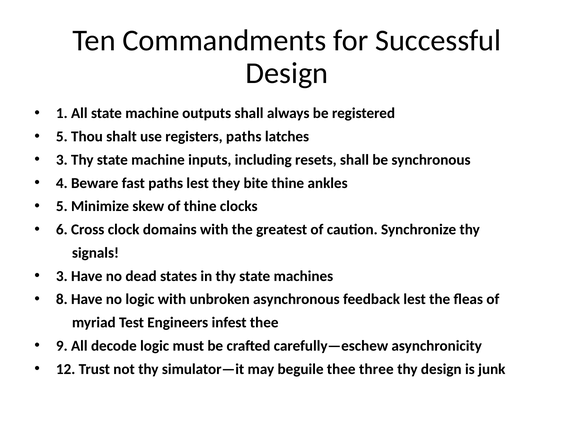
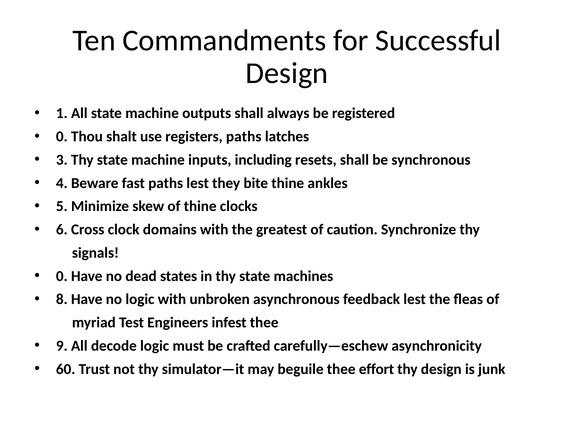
5: 5 -> 0 (62, 137)
3: 3 -> 0 (62, 276)
12: 12 -> 60 (66, 370)
three: three -> effort (377, 370)
